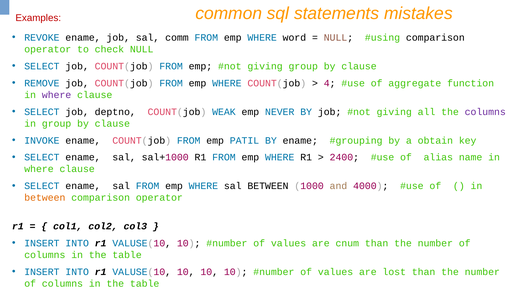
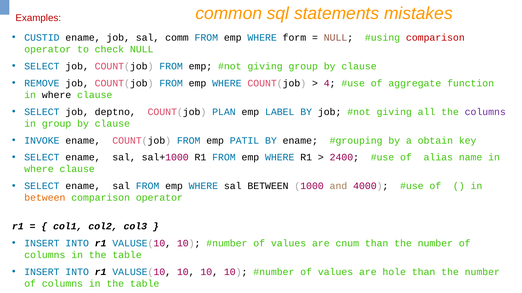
REVOKE: REVOKE -> CUSTID (42, 38)
word: word -> form (294, 38)
comparison colour: black -> red (435, 38)
where colour: purple -> black (57, 95)
WEAK: WEAK -> PLAN (224, 112)
NEVER: NEVER -> LABEL (280, 112)
lost: lost -> hole (394, 273)
